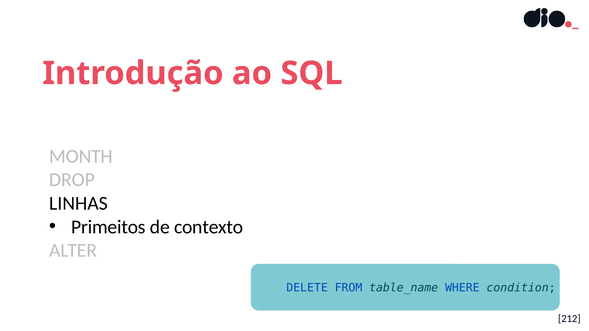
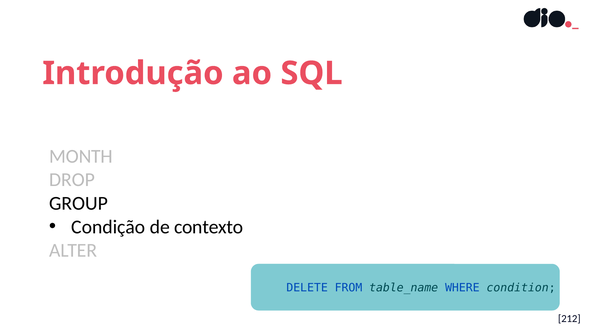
LINHAS: LINHAS -> GROUP (79, 204)
Primeitos: Primeitos -> Condição (108, 227)
